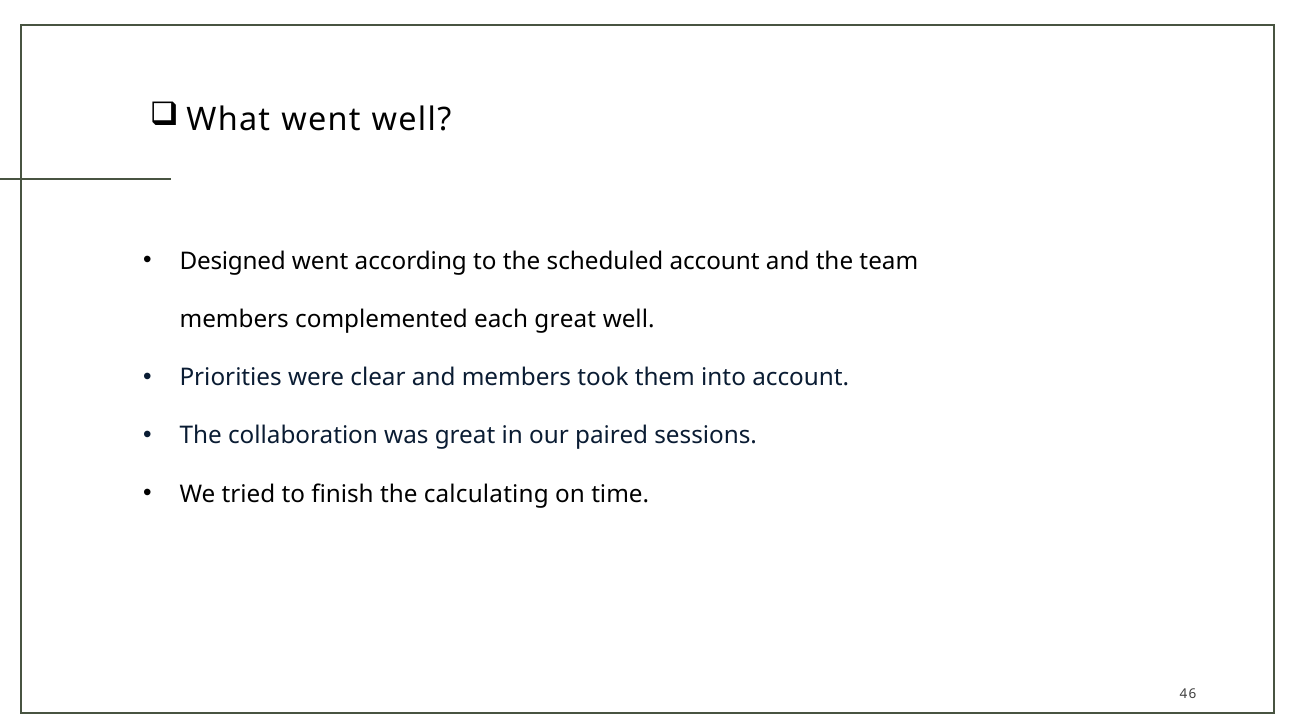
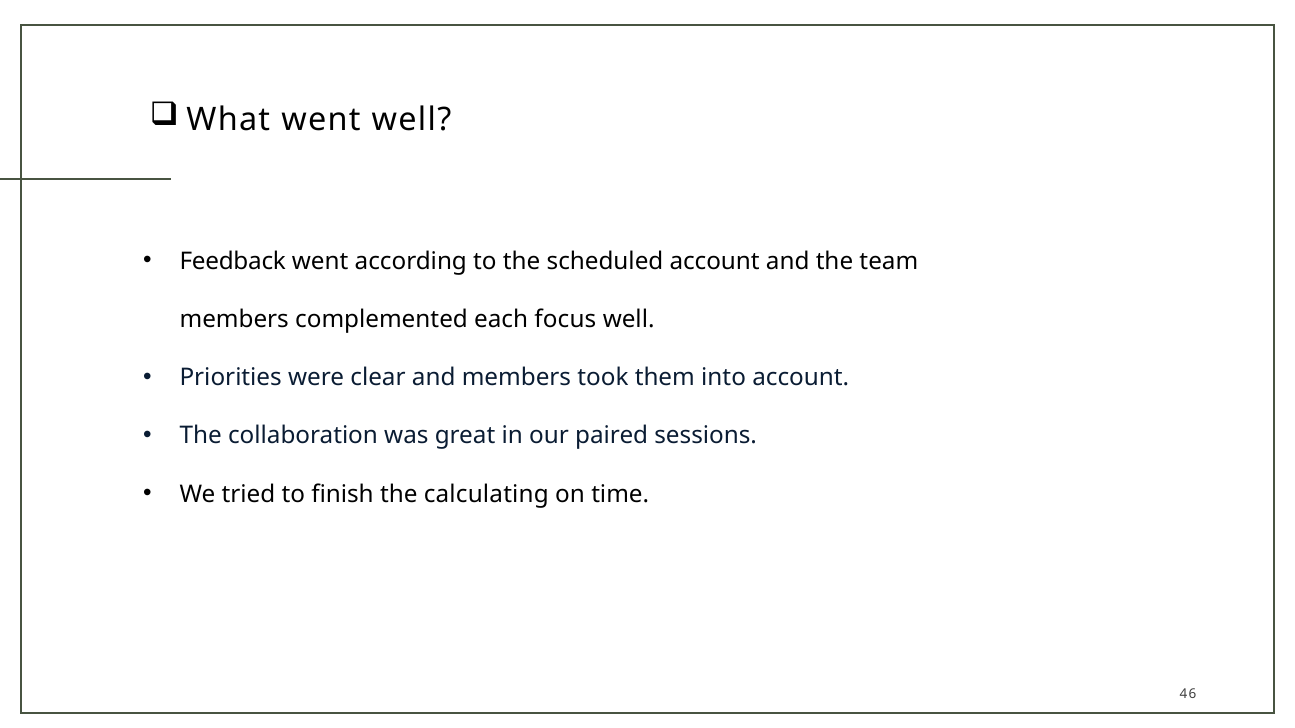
Designed: Designed -> Feedback (233, 261)
each great: great -> focus (565, 319)
